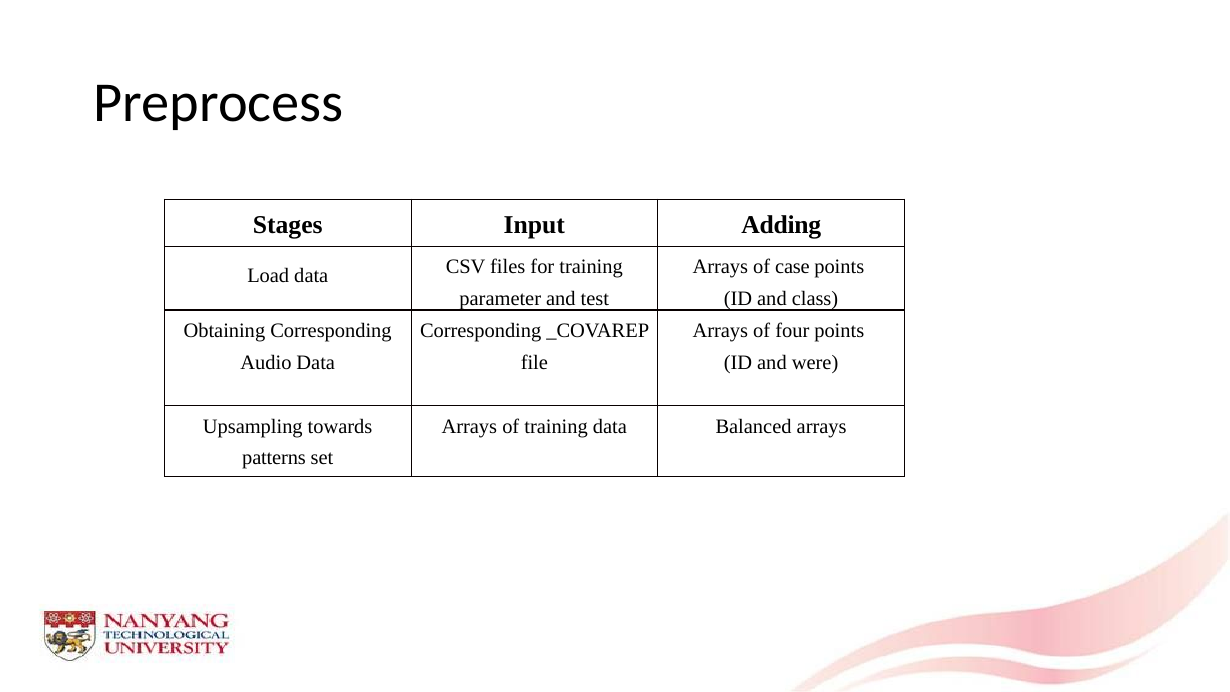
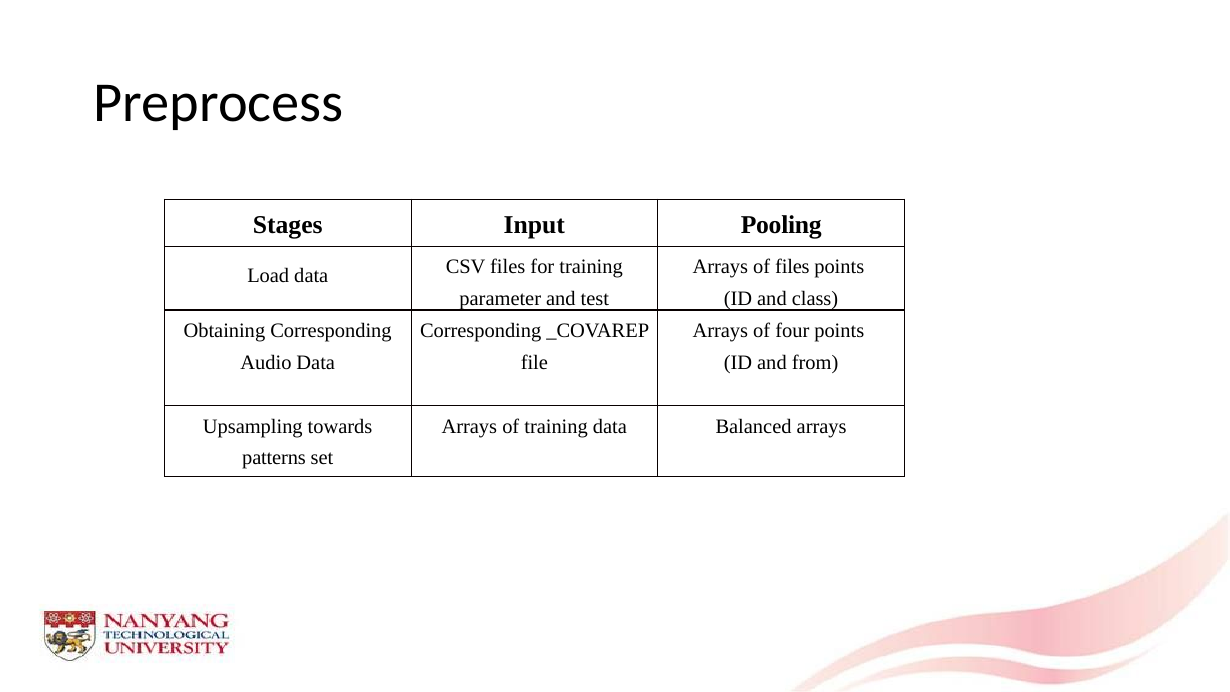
Adding: Adding -> Pooling (781, 225)
of case: case -> files (792, 267)
were: were -> from (815, 362)
